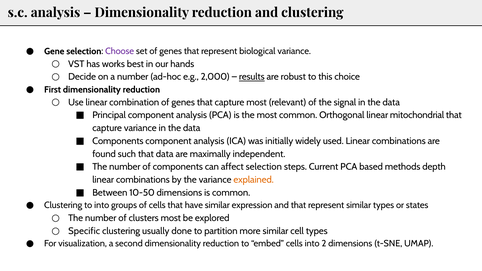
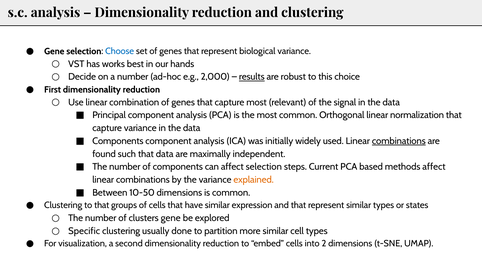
Choose colour: purple -> blue (120, 51)
mitochondrial: mitochondrial -> normalization (417, 115)
combinations underline: none -> present (399, 141)
methods depth: depth -> affect (434, 167)
to into: into -> that (102, 205)
clusters most: most -> gene (171, 218)
